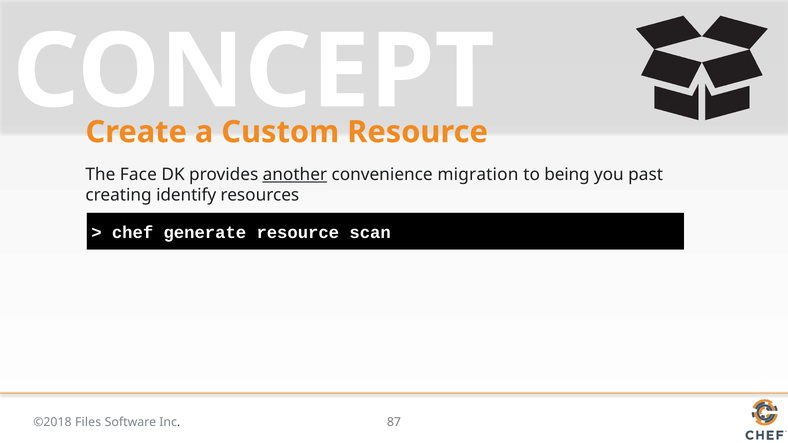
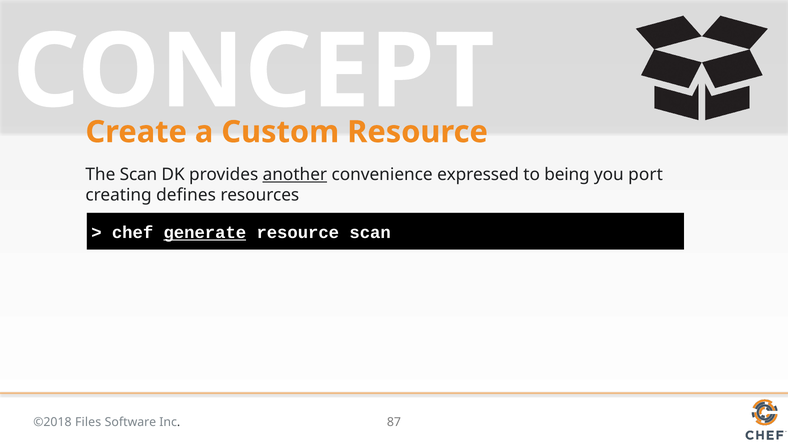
The Face: Face -> Scan (138, 175)
migration: migration -> expressed (478, 175)
past: past -> port (646, 175)
identify: identify -> defines (186, 195)
generate underline: none -> present (205, 233)
